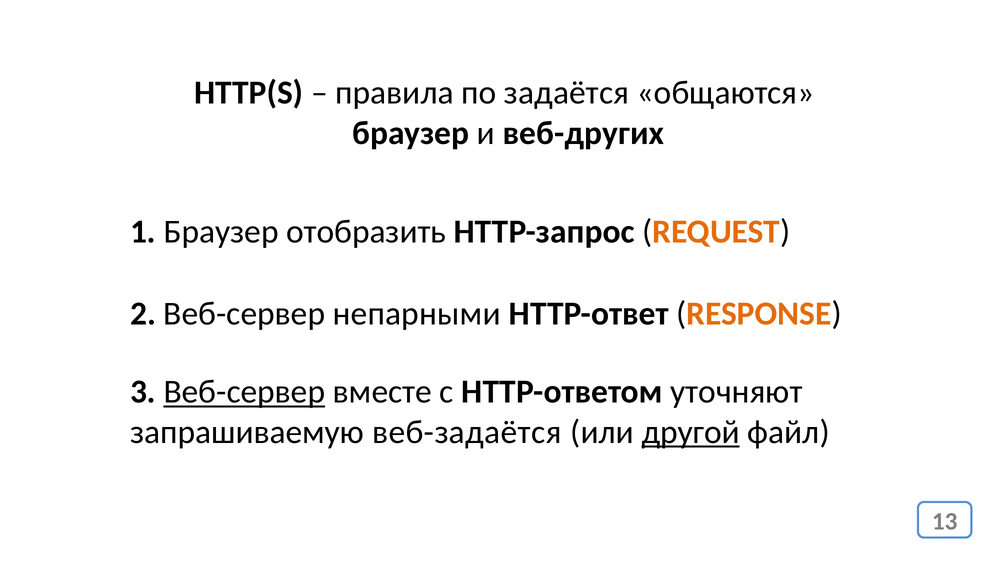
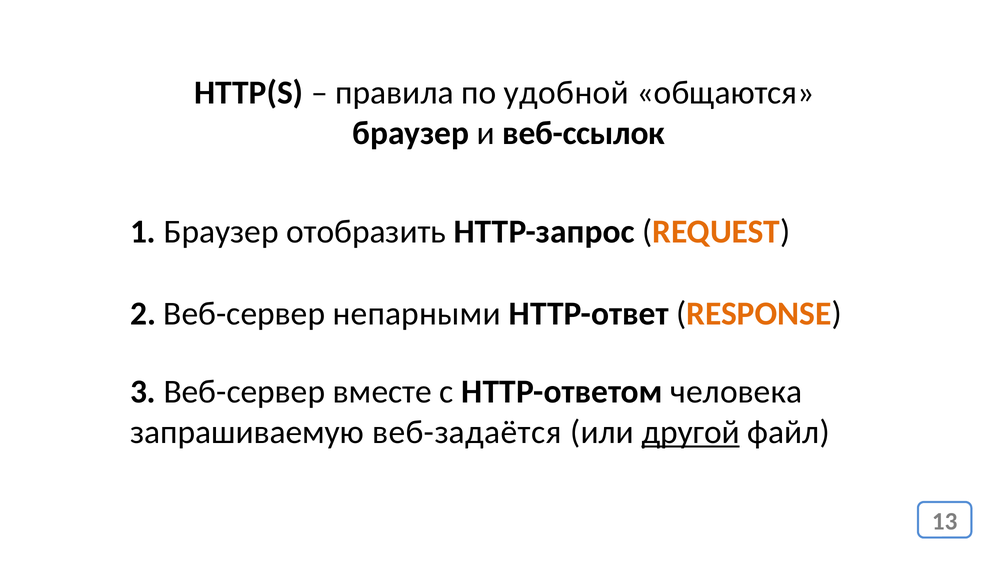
задаётся: задаётся -> удобной (566, 93)
веб-других: веб-других -> веб-ссылок (584, 133)
Веб-сервер underline: present -> none (244, 392)
уточняют: уточняют -> человека (736, 392)
